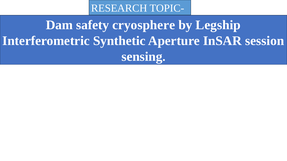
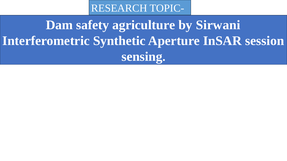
cryosphere: cryosphere -> agriculture (144, 25)
Legship: Legship -> Sirwani (218, 25)
